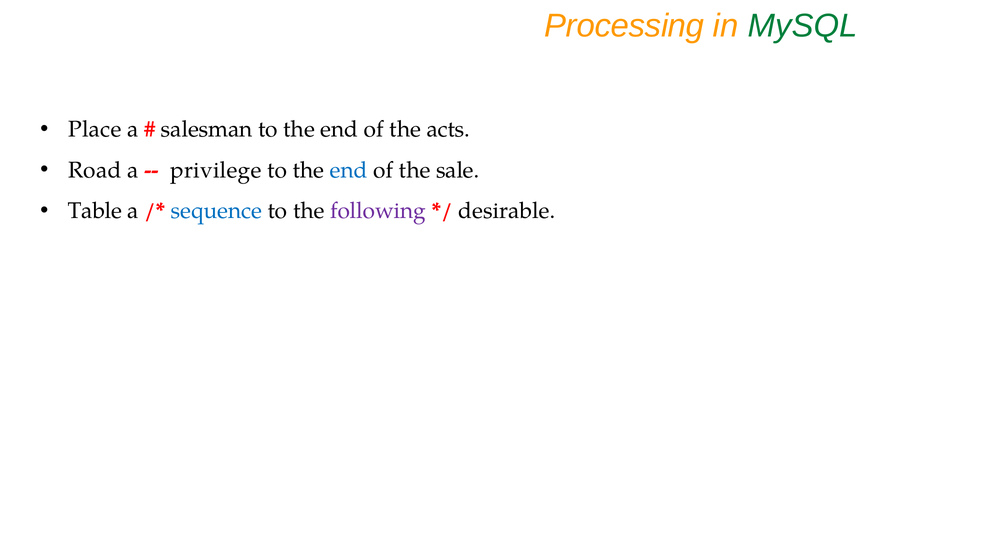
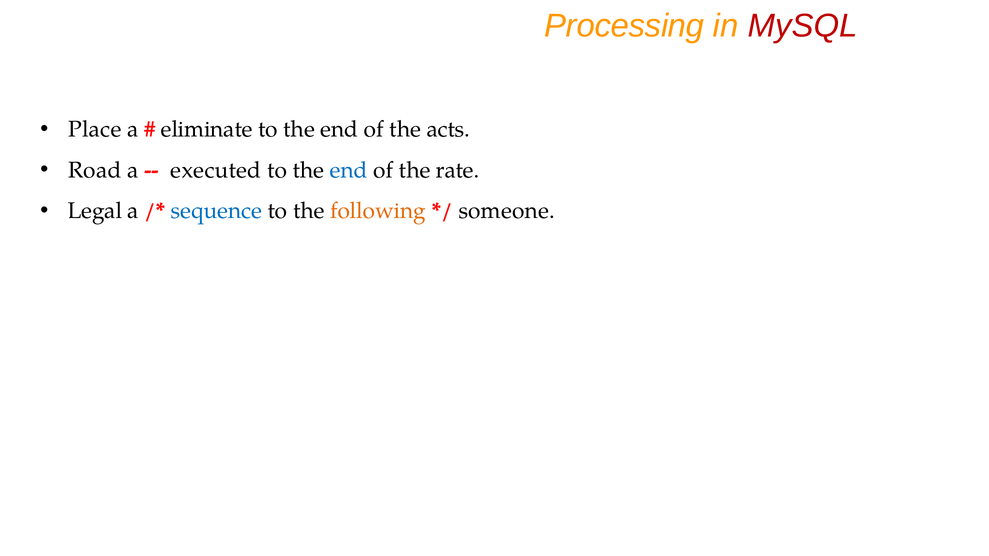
MySQL colour: green -> red (803, 26)
salesman: salesman -> eliminate (207, 129)
privilege: privilege -> executed (216, 170)
sale: sale -> rate (458, 170)
Table: Table -> Legal (95, 211)
following colour: purple -> orange (378, 211)
desirable: desirable -> someone (507, 211)
